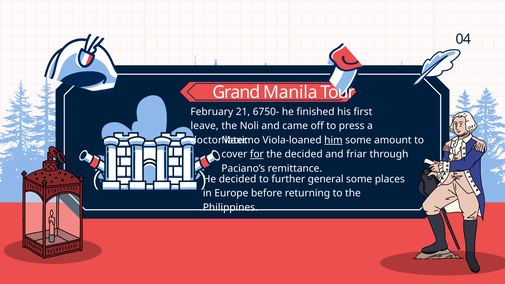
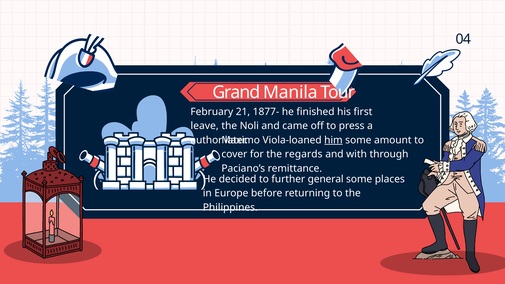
6750-: 6750- -> 1877- (266, 112)
doctor: doctor -> author (206, 140)
for underline: present -> none (257, 154)
the decided: decided -> regards (304, 154)
friar: friar -> with (357, 154)
